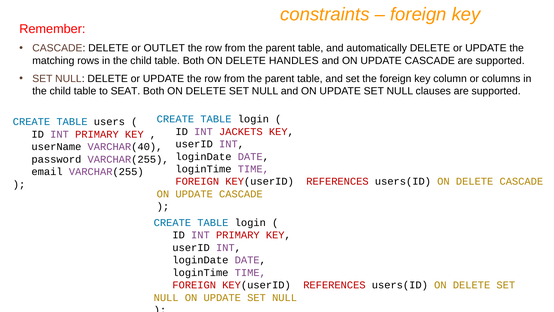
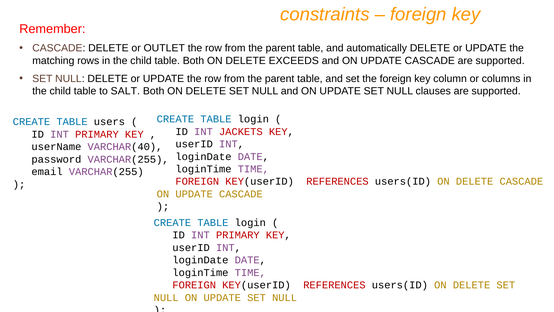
HANDLES: HANDLES -> EXCEEDS (294, 61)
SEAT: SEAT -> SALT (125, 91)
